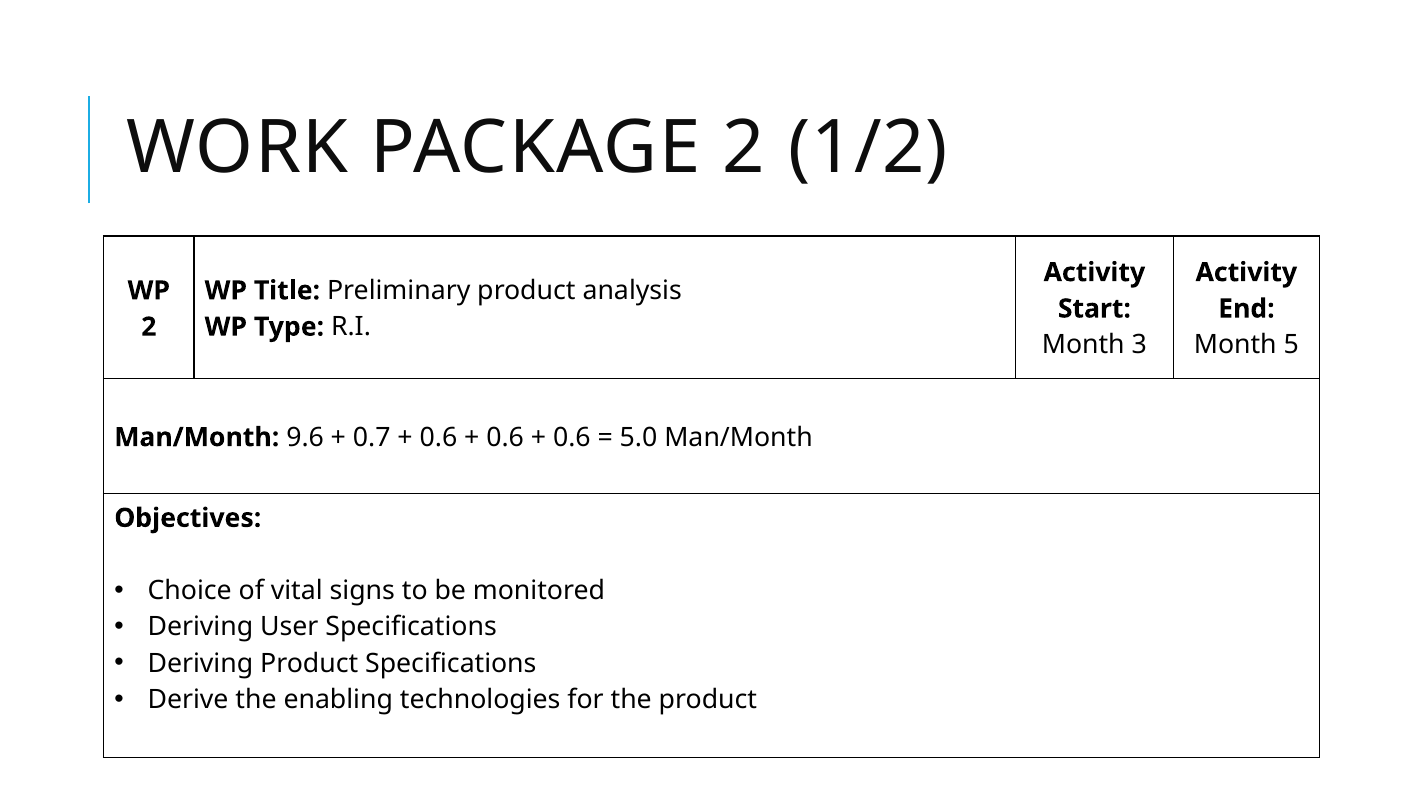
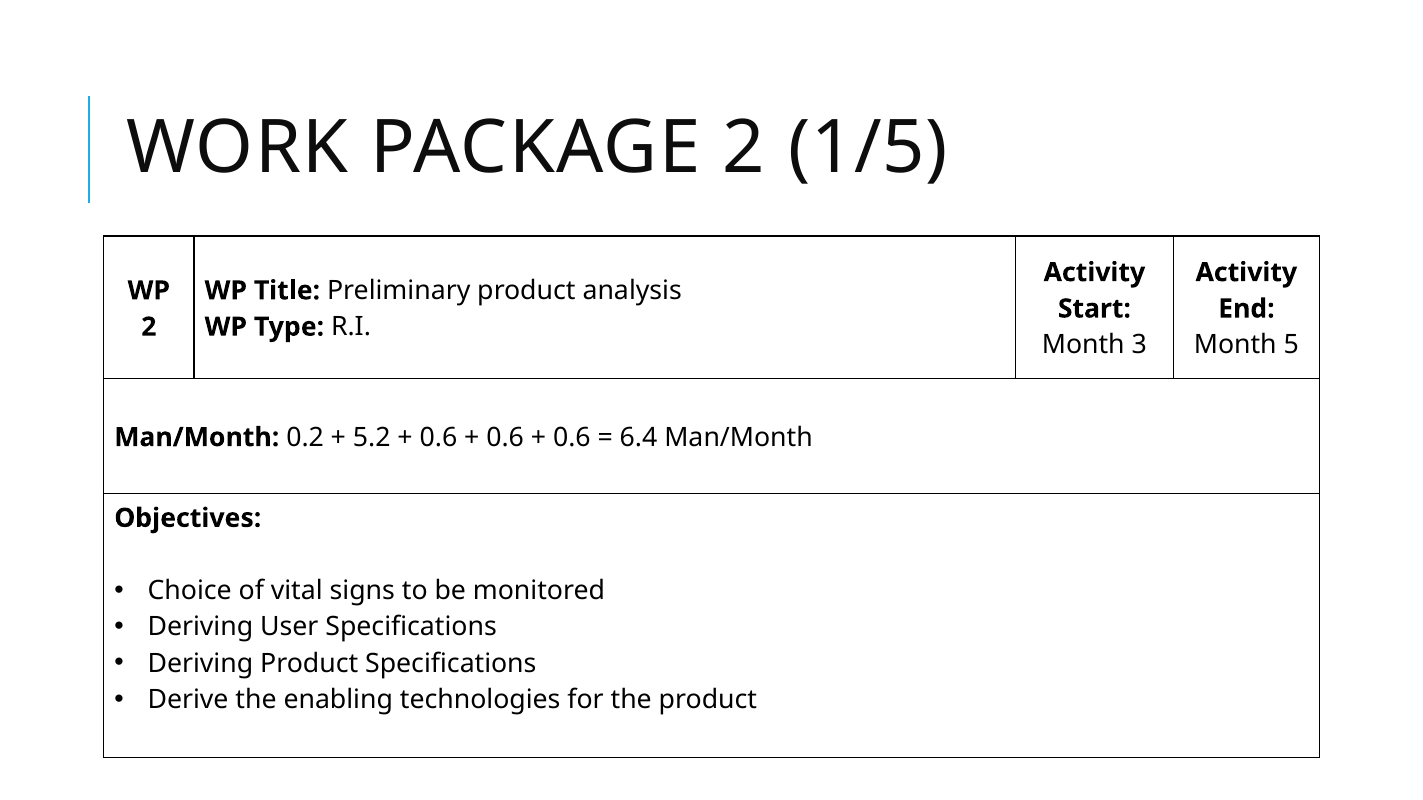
1/2: 1/2 -> 1/5 (868, 148)
9.6: 9.6 -> 0.2 (305, 438)
0.7: 0.7 -> 5.2 (372, 438)
5.0: 5.0 -> 6.4 (639, 438)
